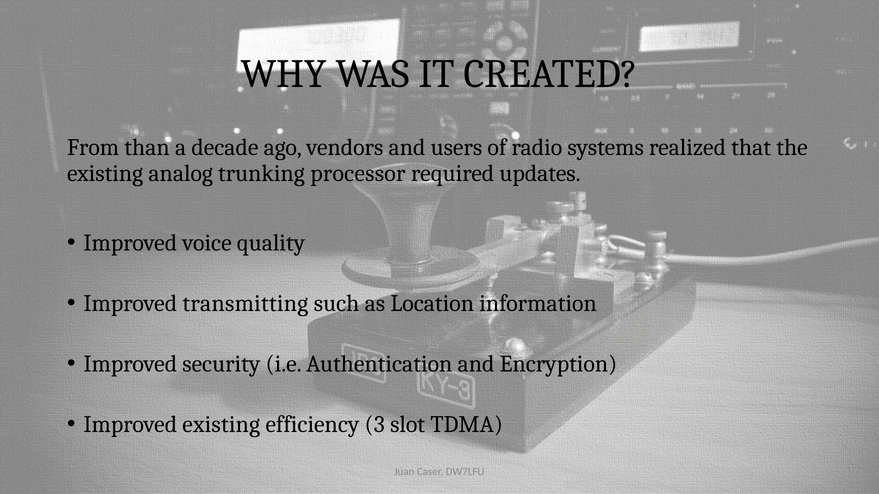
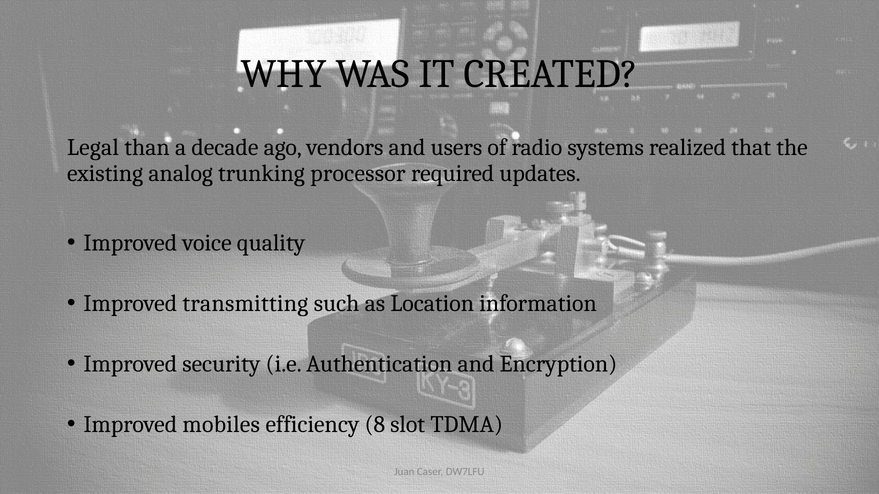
From: From -> Legal (93, 148)
Improved existing: existing -> mobiles (221, 425)
3: 3 -> 8 (375, 425)
